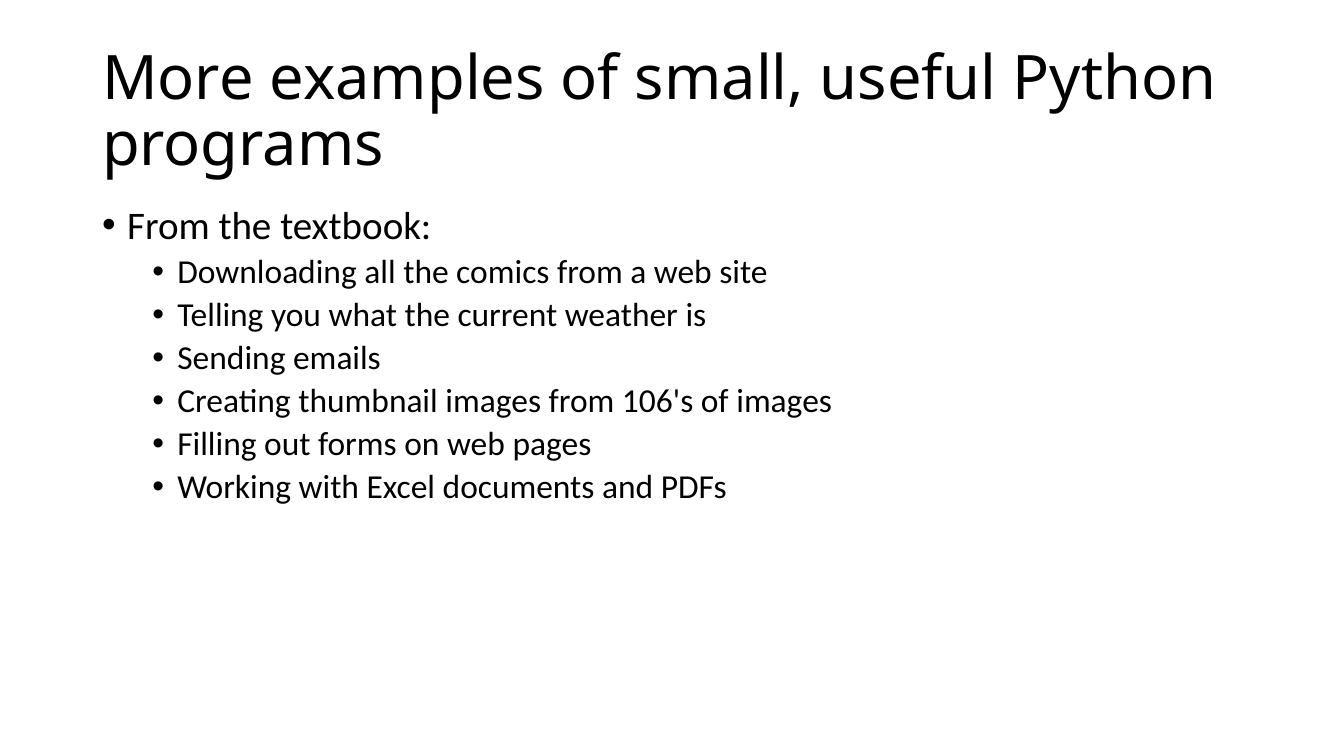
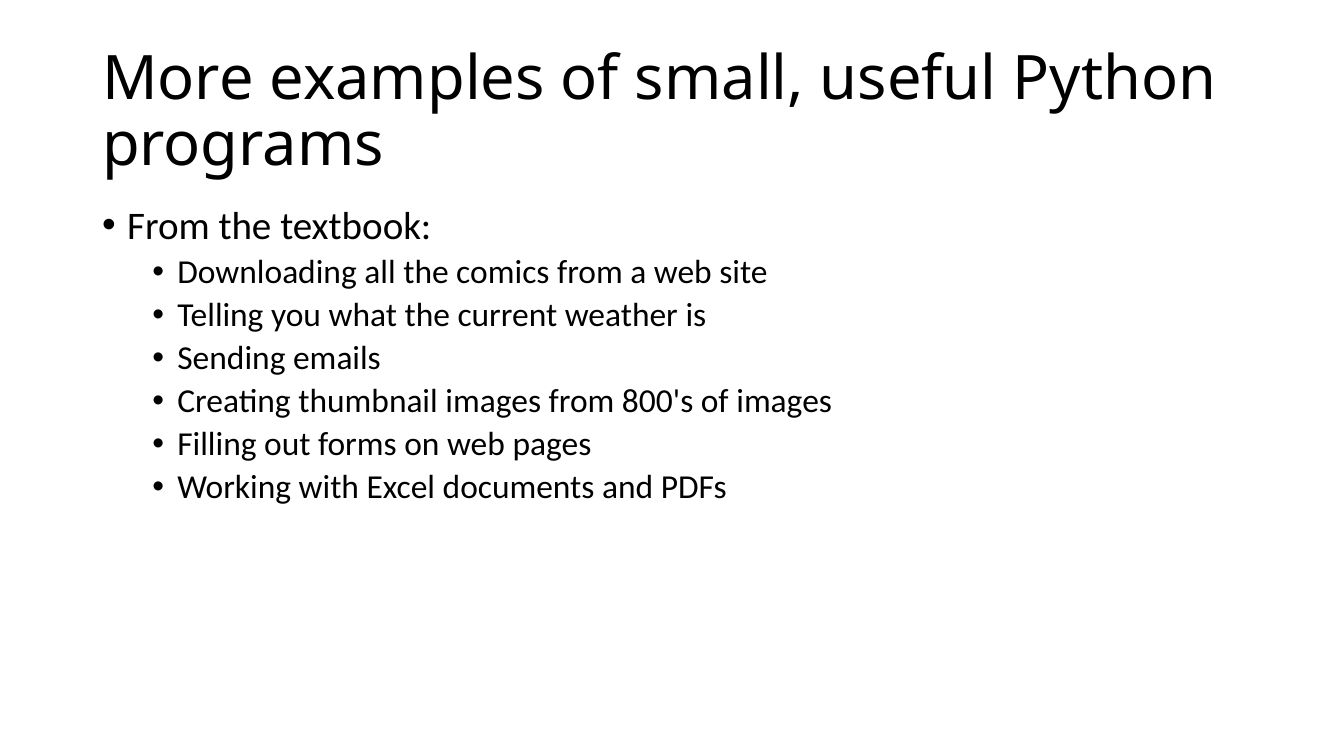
106's: 106's -> 800's (658, 402)
